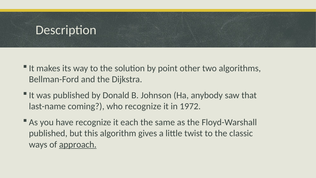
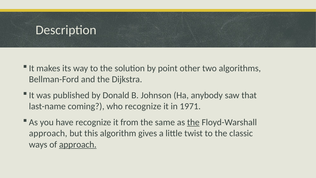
1972: 1972 -> 1971 (190, 106)
each: each -> from (129, 122)
the underline: none -> present (193, 122)
published: published -> approach (48, 133)
